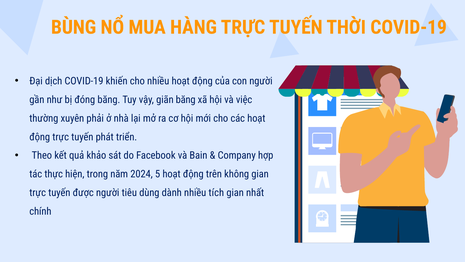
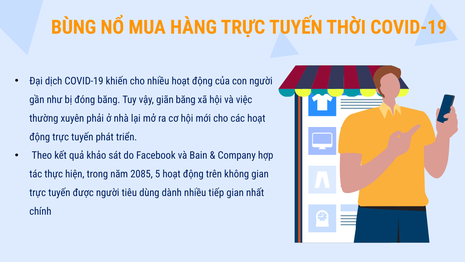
2024: 2024 -> 2085 (142, 174)
tích: tích -> tiếp (216, 192)
